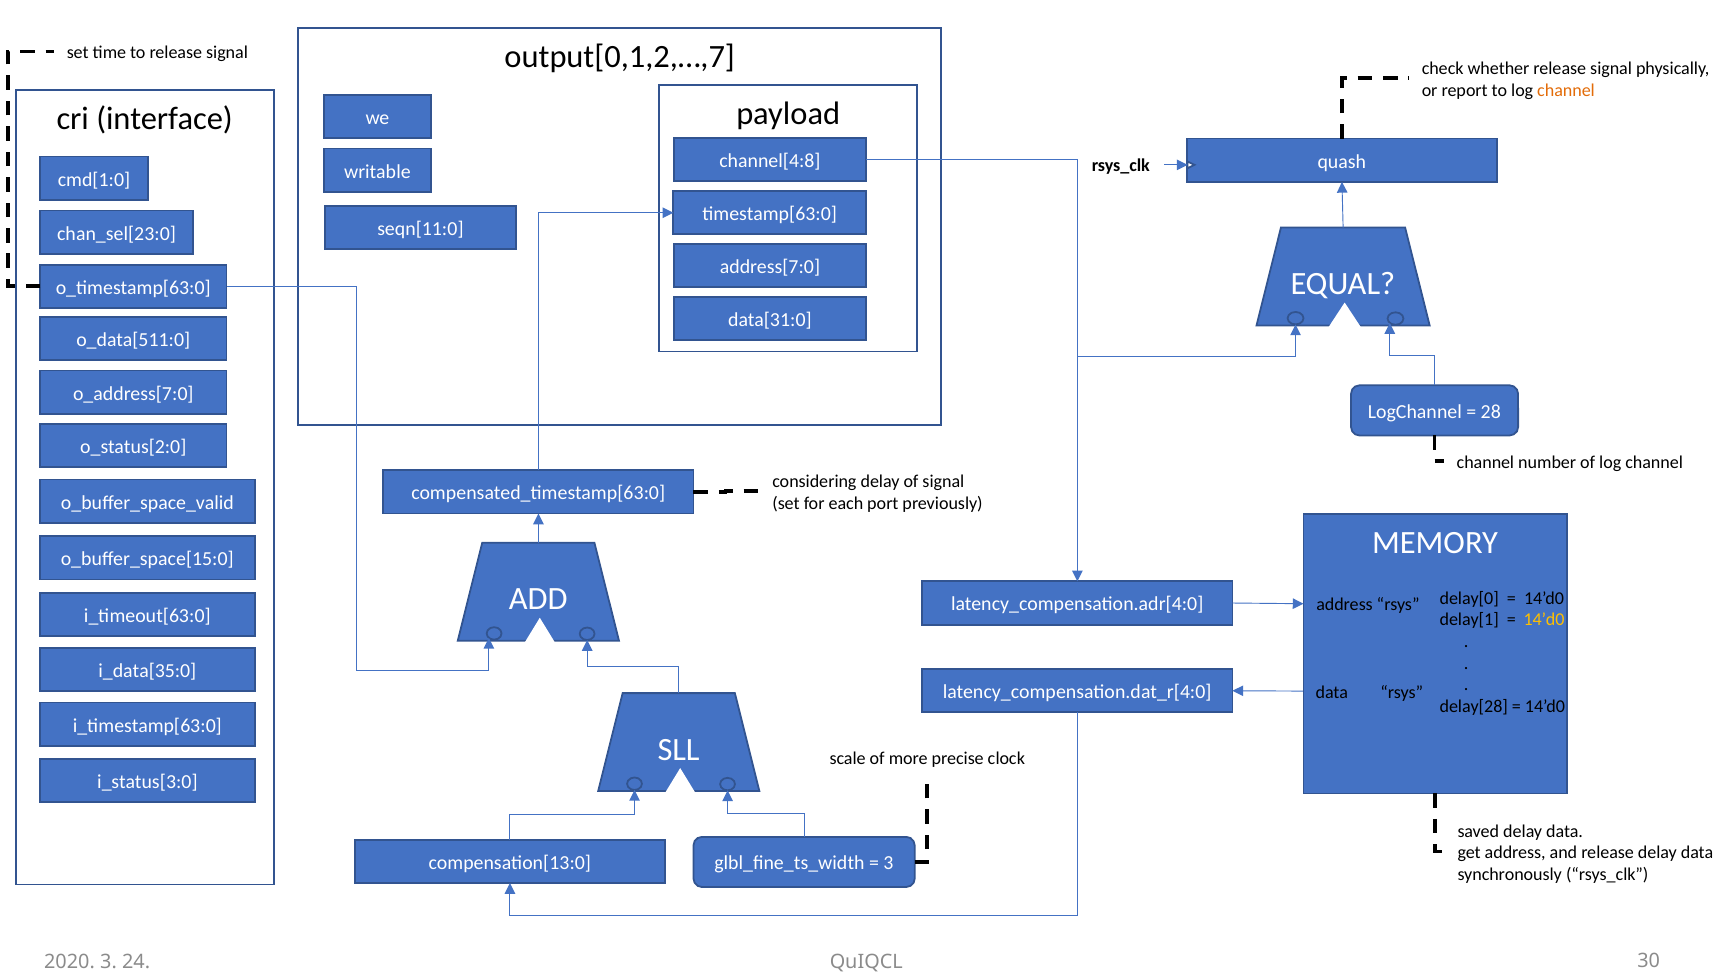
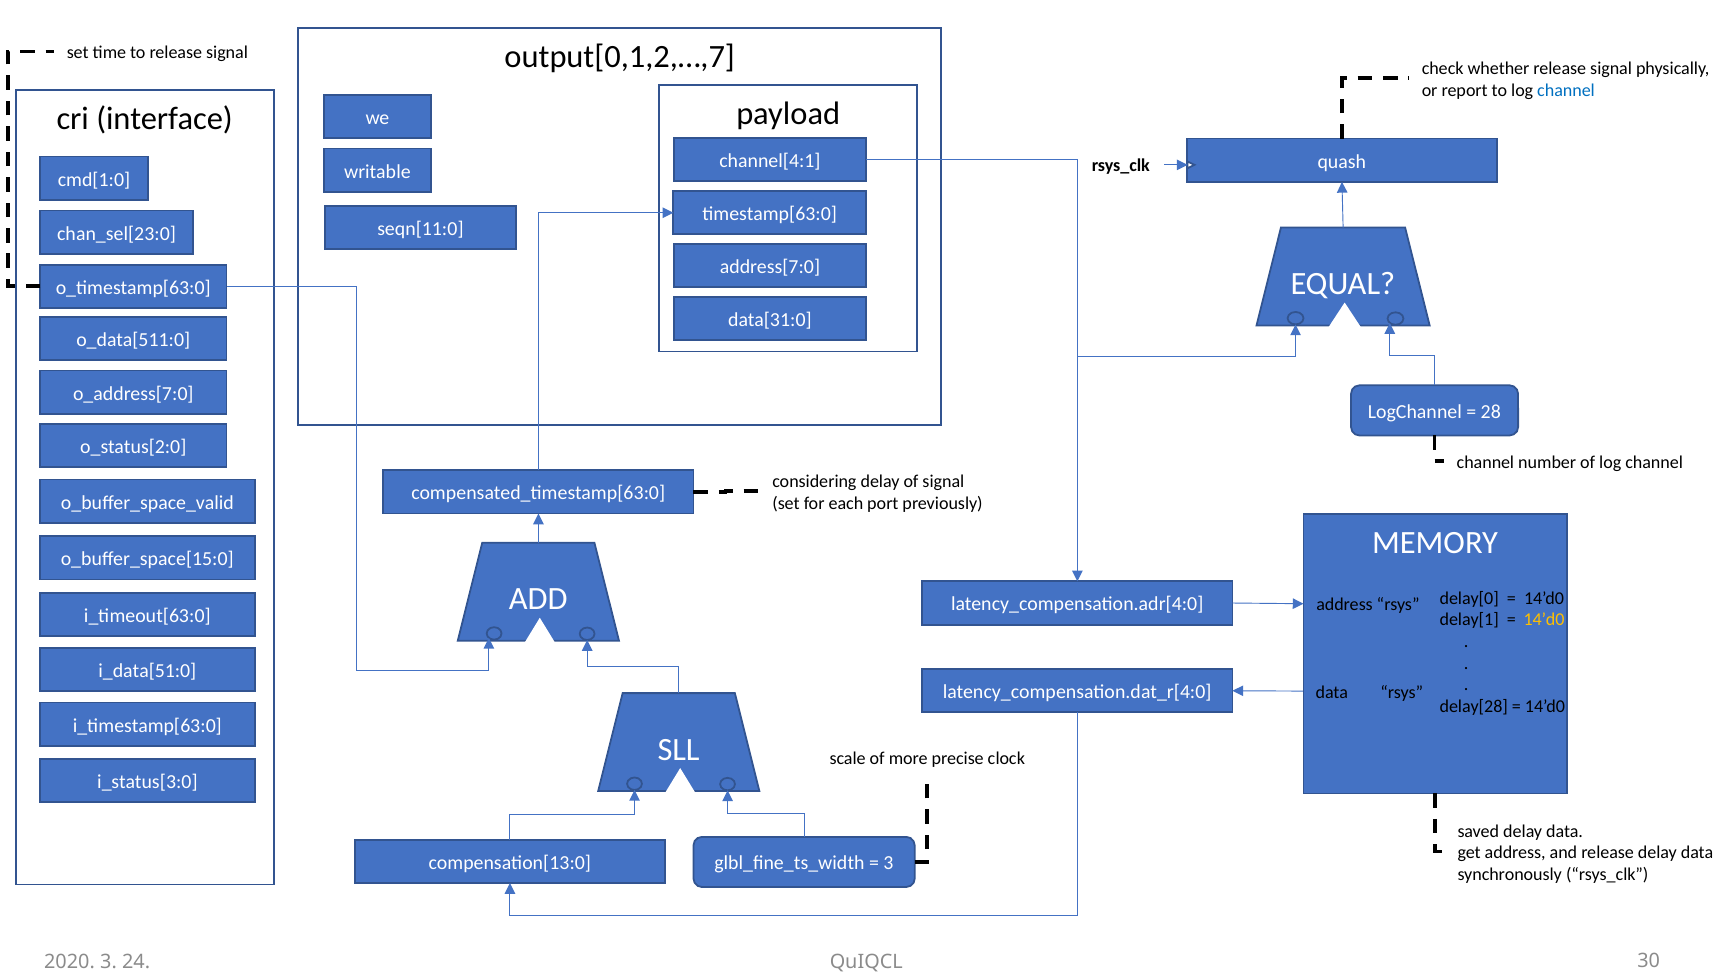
channel colour: orange -> blue (1566, 90)
channel[4:8: channel[4:8 -> channel[4:1 (770, 161)
i_data[35:0: i_data[35:0 -> i_data[51:0 (147, 671)
